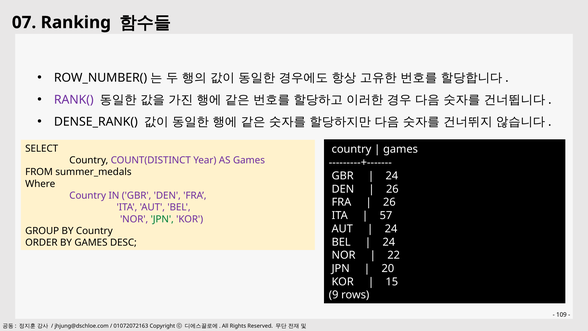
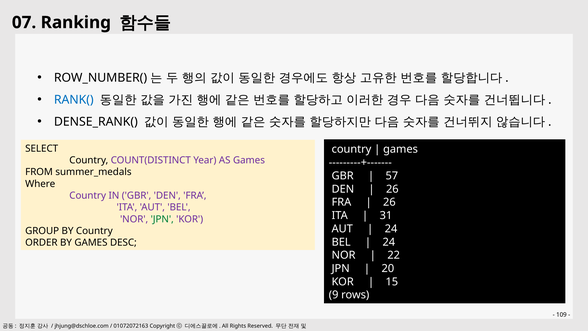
RANK( colour: purple -> blue (74, 100)
24: 24 -> 57 (392, 176)
57: 57 -> 31 (386, 215)
